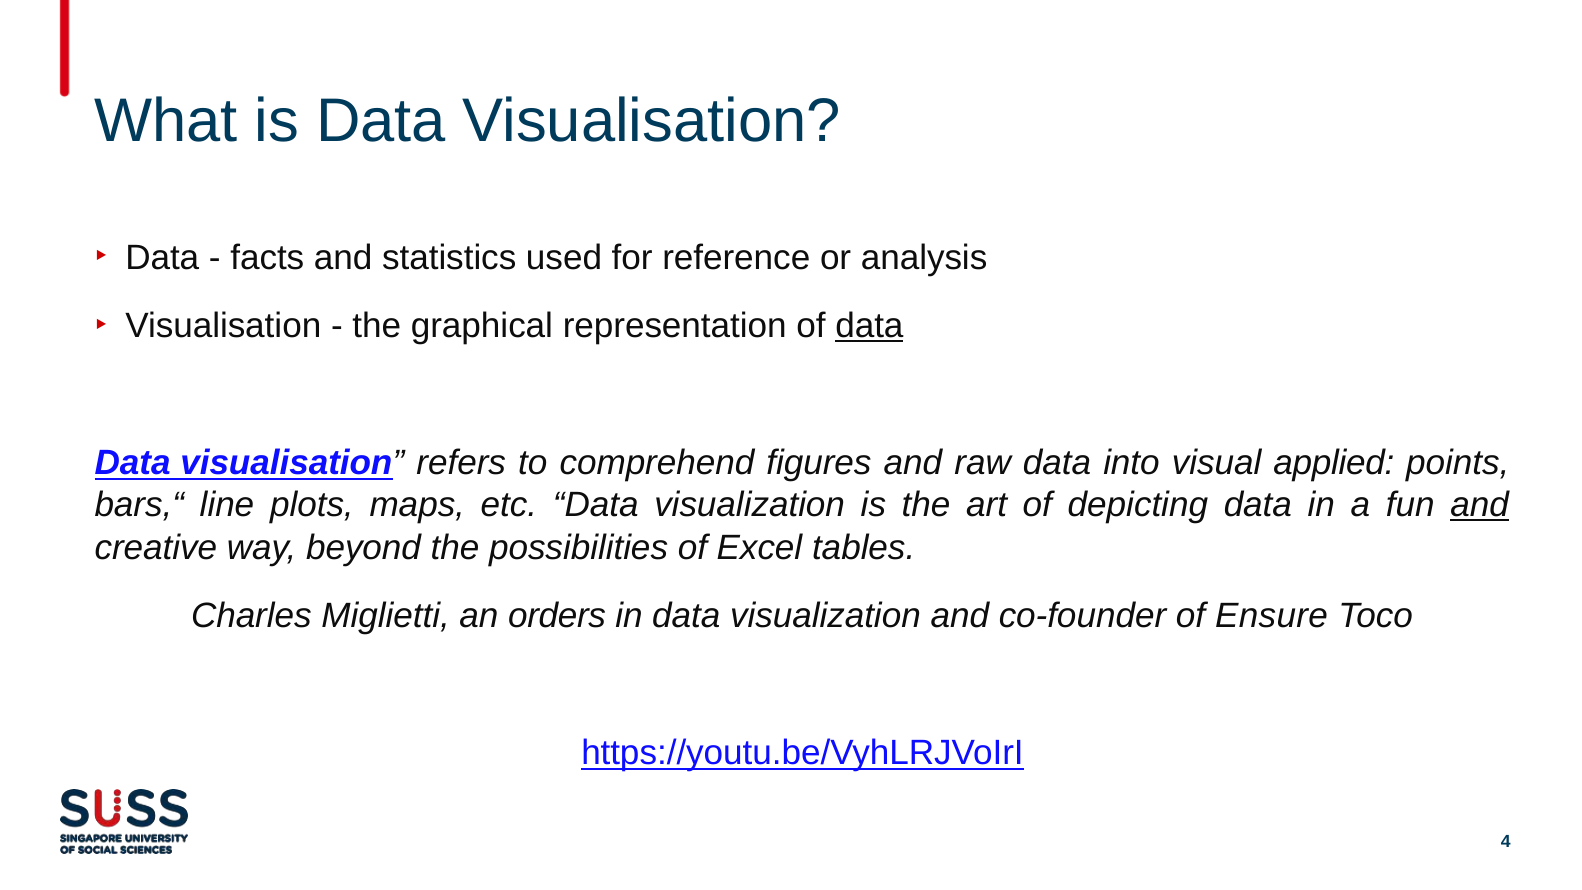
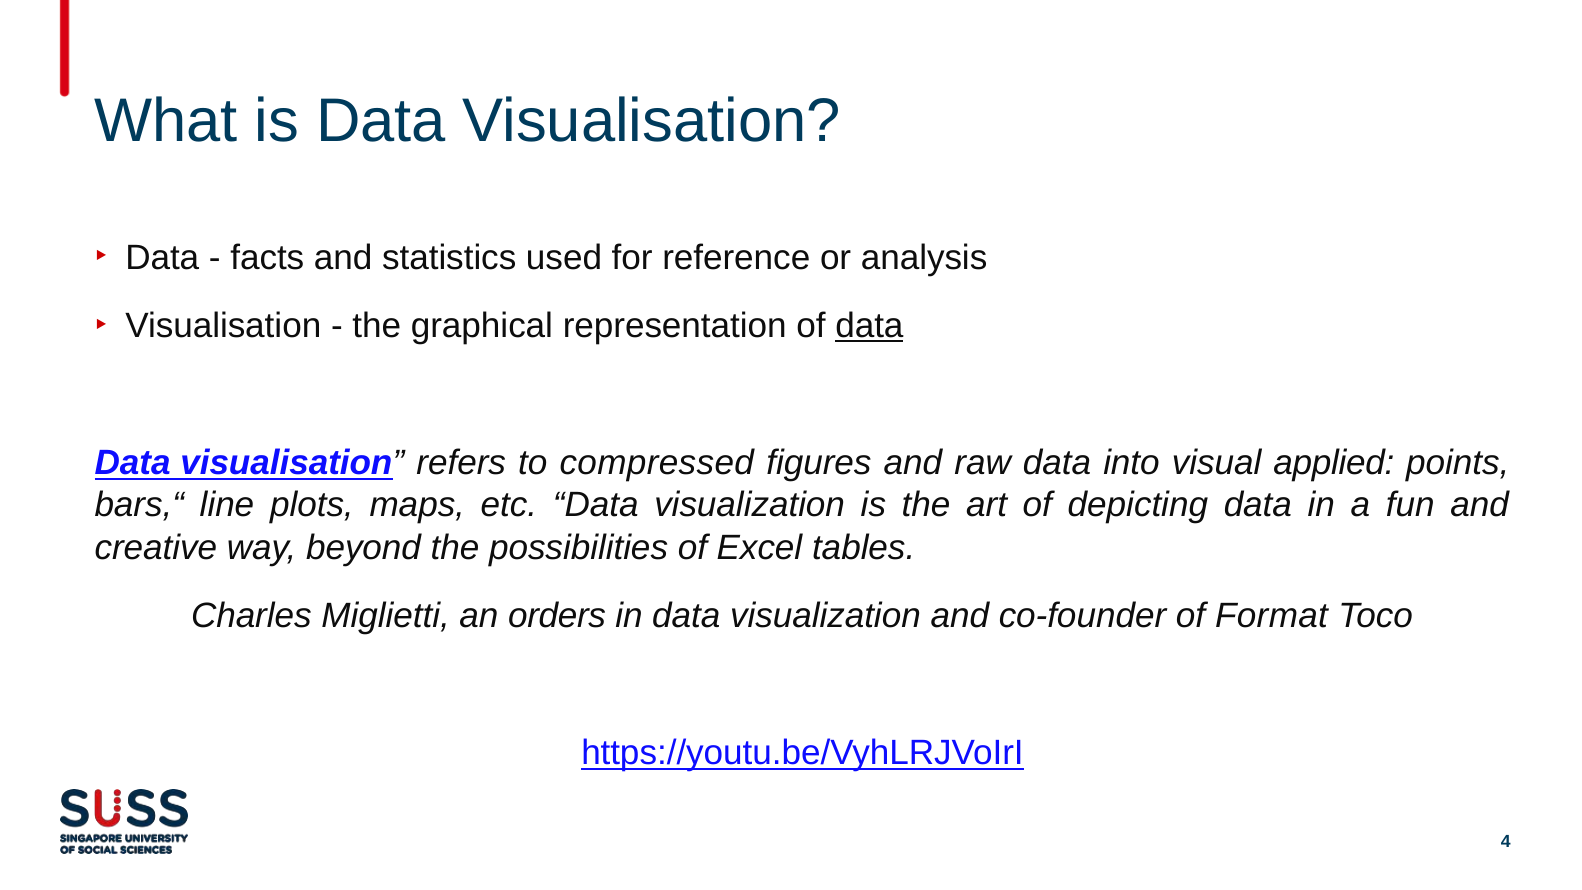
comprehend: comprehend -> compressed (657, 463)
and underline: present -> none (1480, 505)
Ensure: Ensure -> Format (1272, 616)
